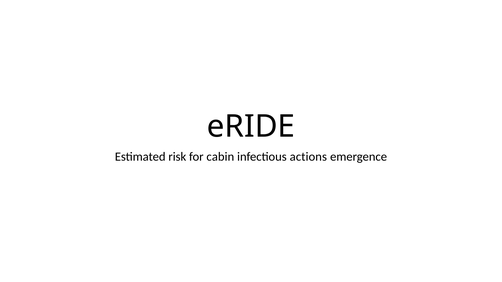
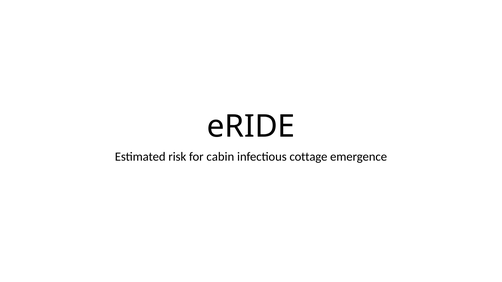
actions: actions -> cottage (308, 157)
